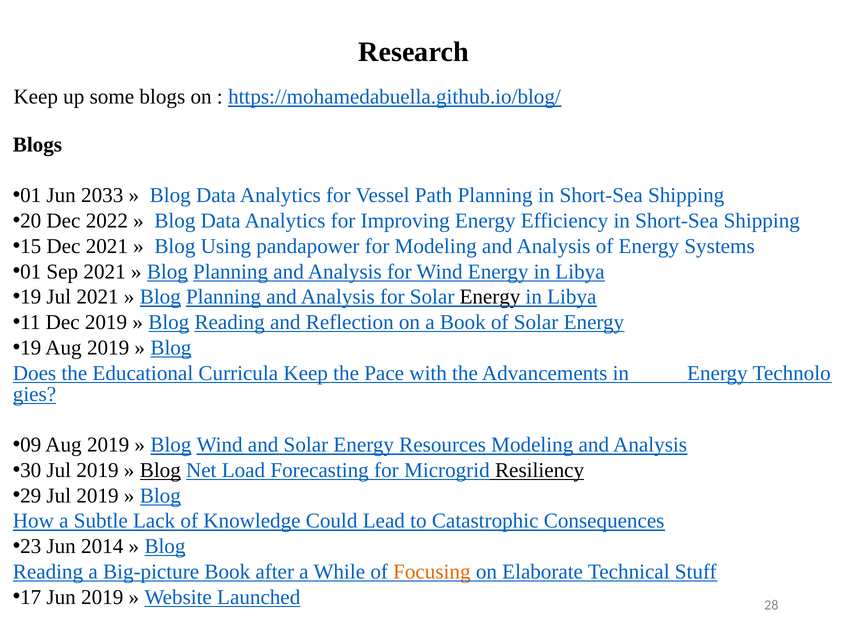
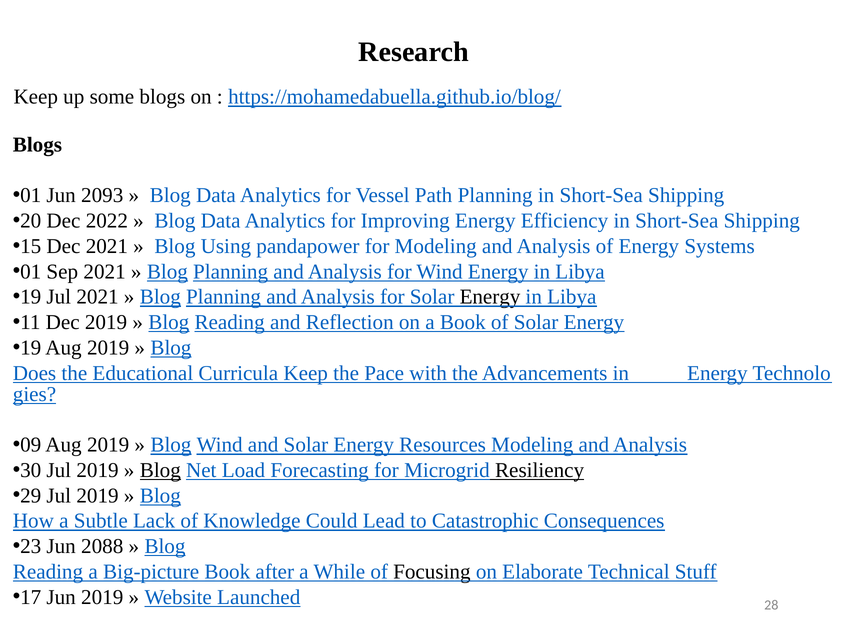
2033: 2033 -> 2093 (102, 195)
2014: 2014 -> 2088 (102, 546)
Focusing colour: orange -> black (432, 571)
